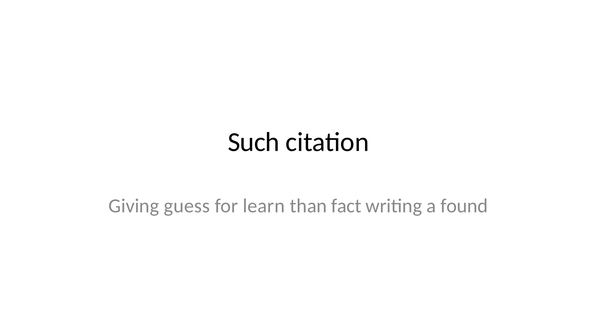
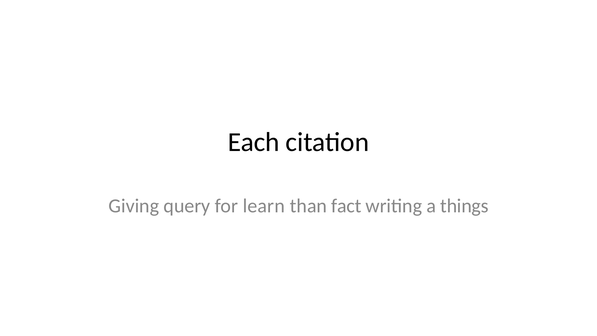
Such: Such -> Each (254, 142)
guess: guess -> query (187, 206)
found: found -> things (464, 206)
